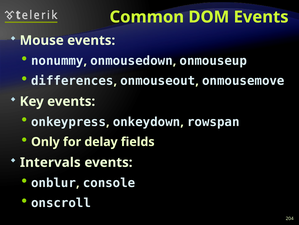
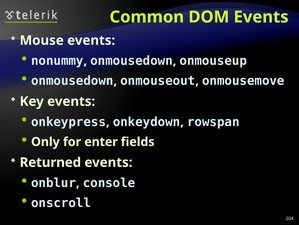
differences: differences -> onmousedown (72, 81)
delay: delay -> enter (101, 141)
Intervals: Intervals -> Returned (50, 162)
